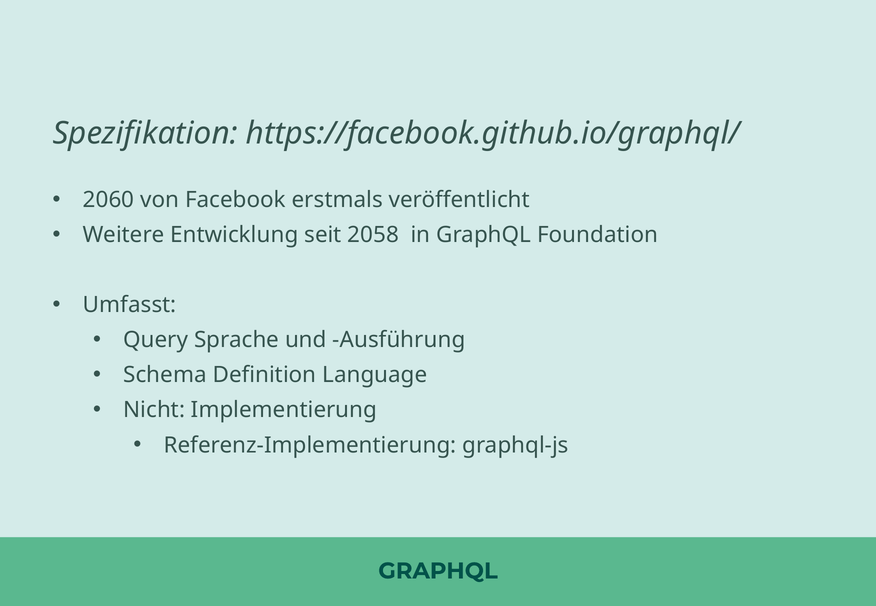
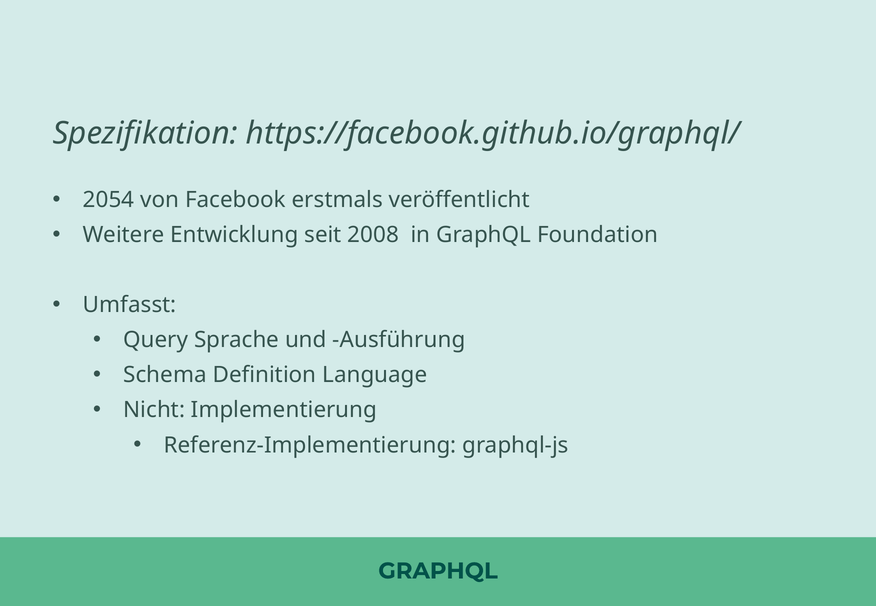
2060: 2060 -> 2054 (109, 200)
2058: 2058 -> 2008 (373, 235)
